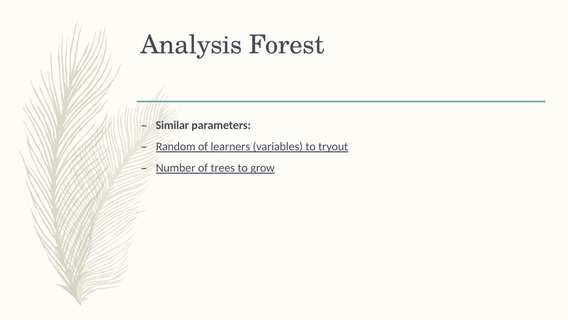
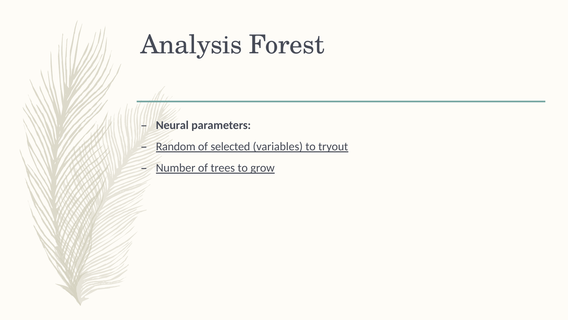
Similar: Similar -> Neural (172, 125)
learners: learners -> selected (230, 146)
